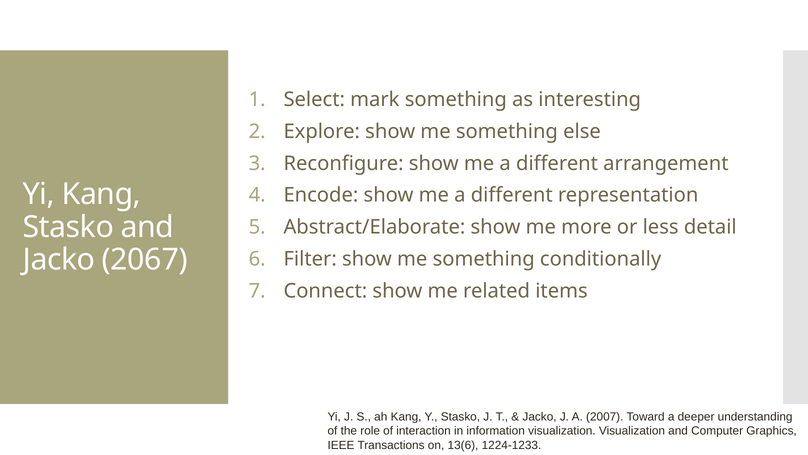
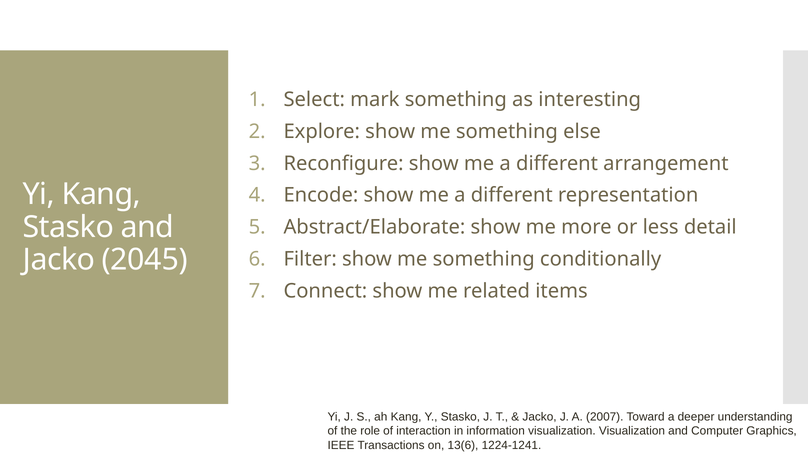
2067: 2067 -> 2045 (145, 259)
1224-1233: 1224-1233 -> 1224-1241 (511, 445)
